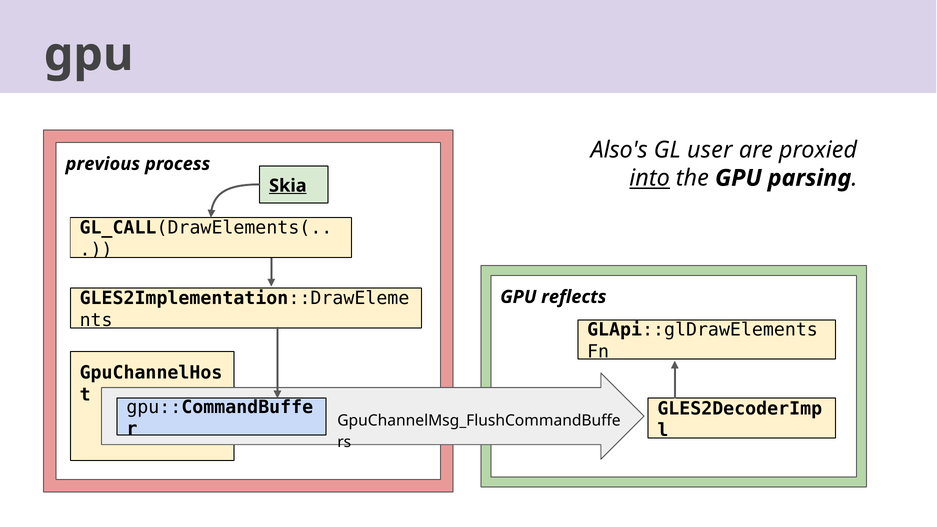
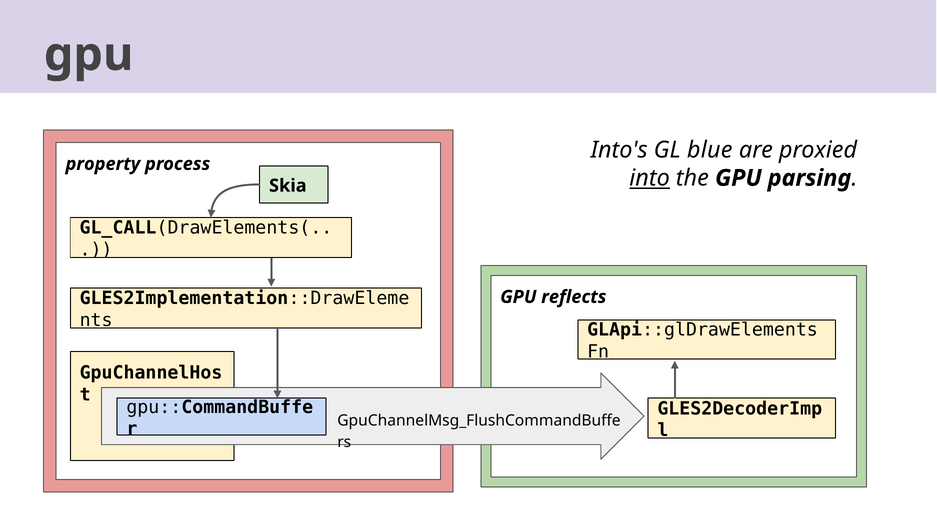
Also's: Also's -> Into's (619, 150)
user: user -> blue (710, 150)
previous: previous -> property (103, 164)
Skia underline: present -> none (288, 186)
